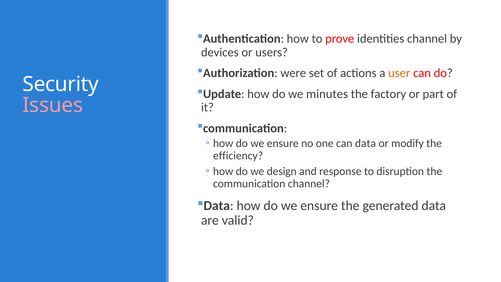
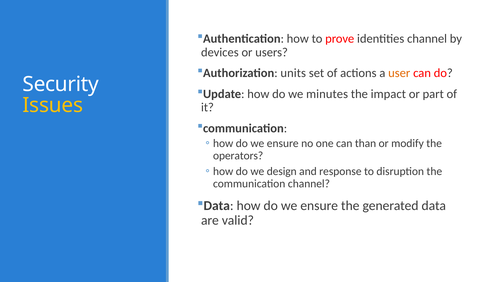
were: were -> units (293, 73)
factory: factory -> impact (388, 94)
Issues colour: pink -> yellow (53, 105)
can data: data -> than (366, 143)
efficiency: efficiency -> operators (238, 156)
